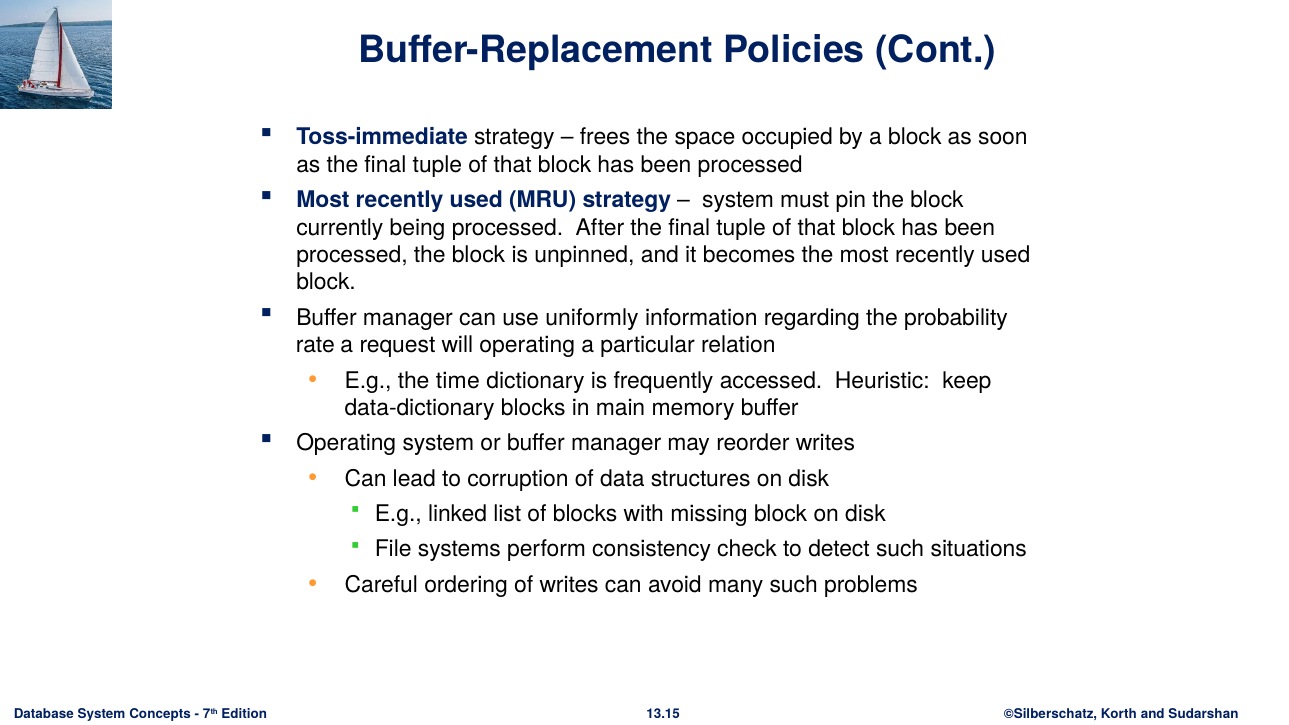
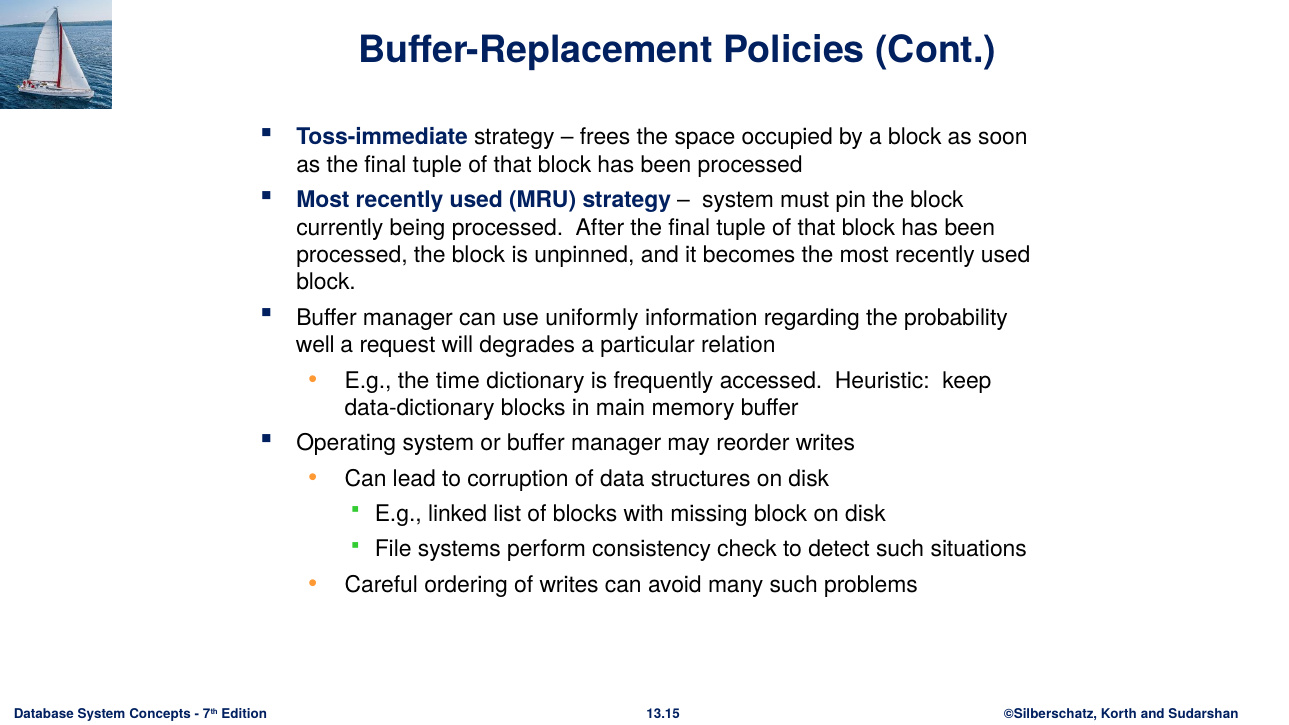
rate: rate -> well (315, 345)
will operating: operating -> degrades (527, 345)
